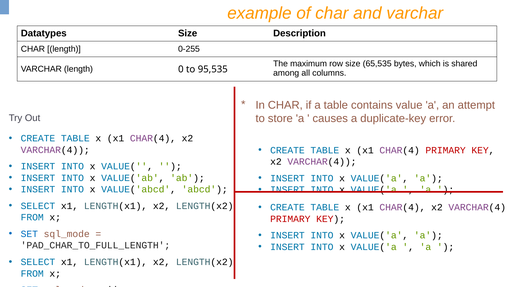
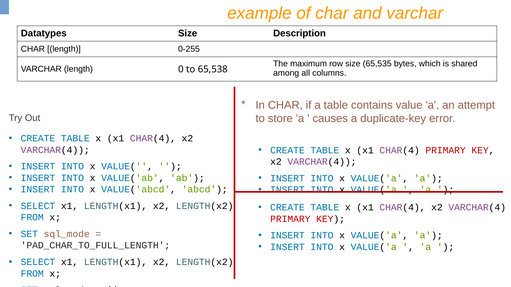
95,535: 95,535 -> 65,538 (213, 70)
